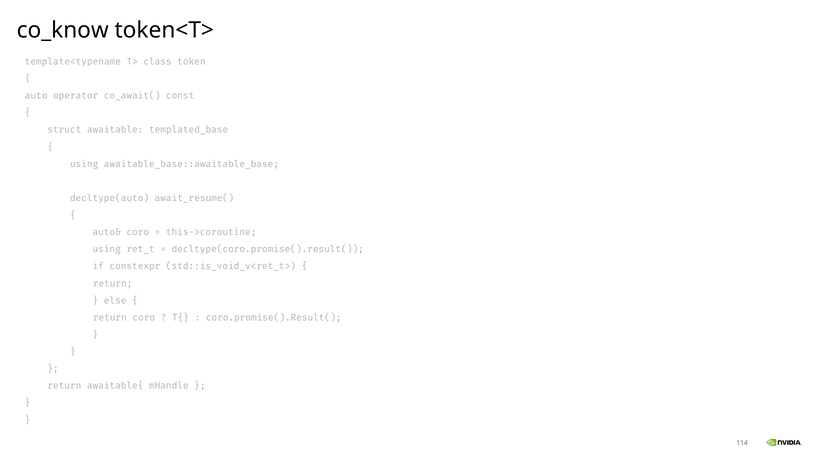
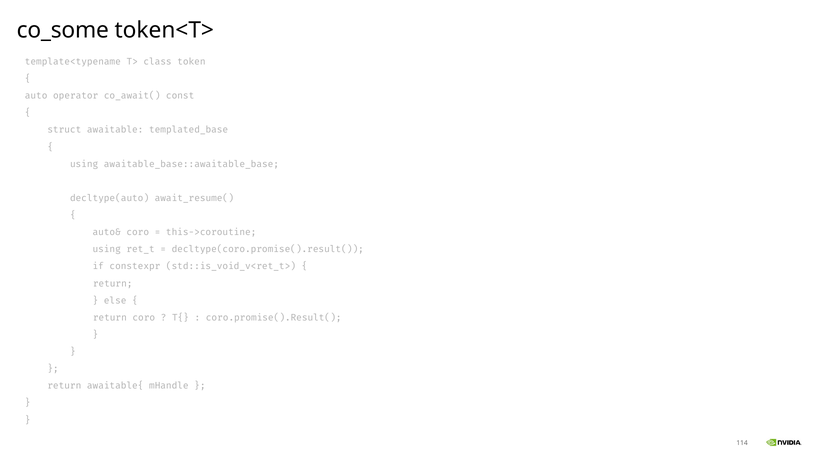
co_know: co_know -> co_some (63, 30)
